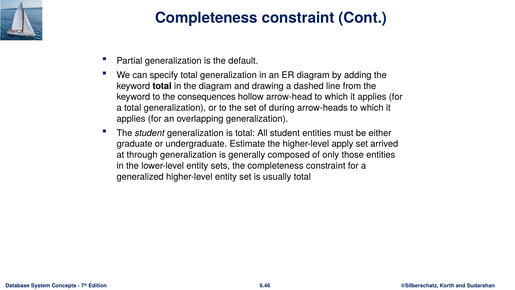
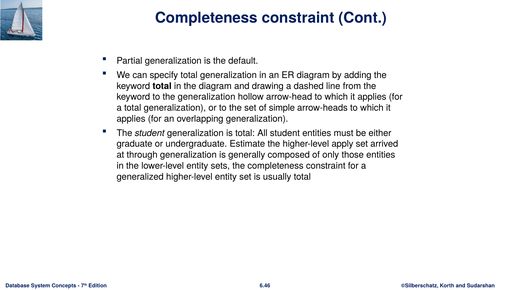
the consequences: consequences -> generalization (207, 97)
during: during -> simple (282, 108)
